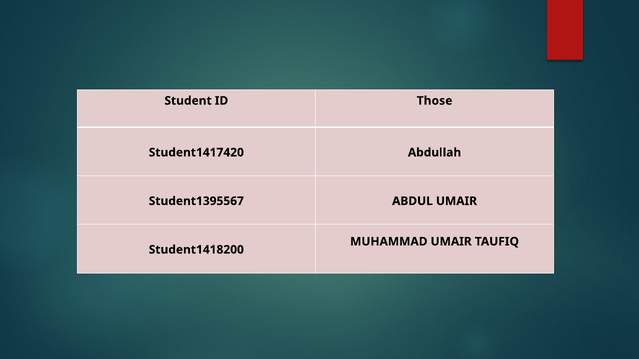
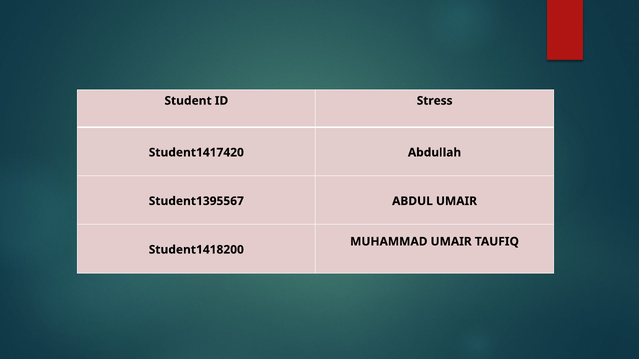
Those: Those -> Stress (435, 101)
